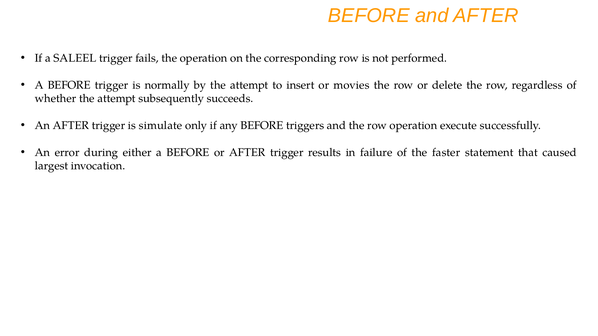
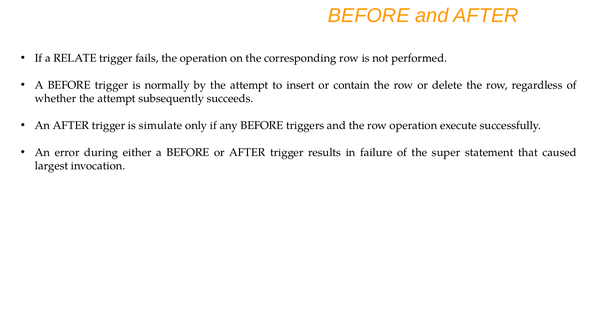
SALEEL: SALEEL -> RELATE (75, 58)
movies: movies -> contain (352, 85)
faster: faster -> super (446, 152)
